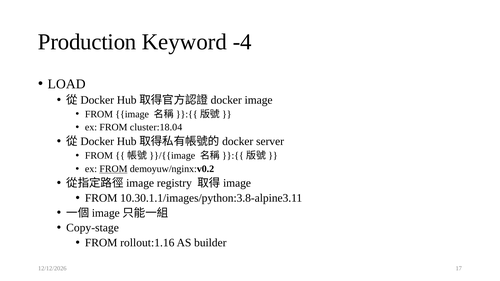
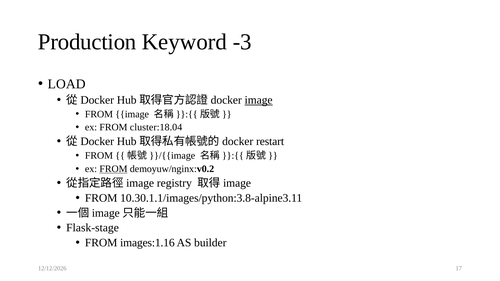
-4: -4 -> -3 (242, 42)
image underline: none -> present (259, 100)
server: server -> restart (270, 142)
Copy-stage: Copy-stage -> Flask-stage (93, 228)
rollout:1.16: rollout:1.16 -> images:1.16 (147, 243)
